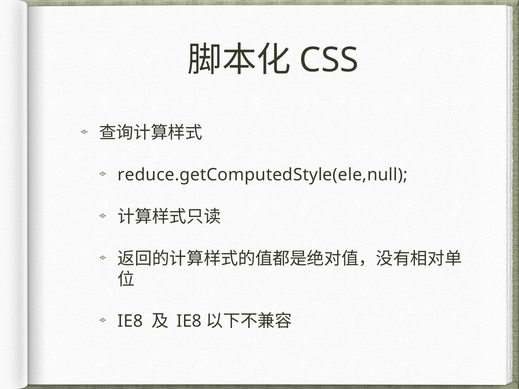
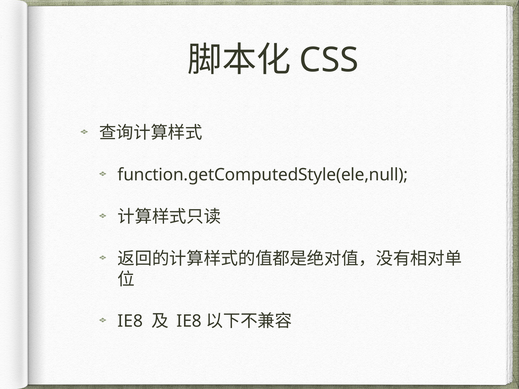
reduce.getComputedStyle(ele,null: reduce.getComputedStyle(ele,null -> function.getComputedStyle(ele,null (263, 175)
